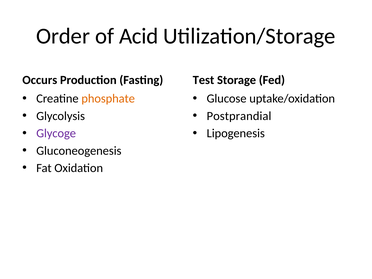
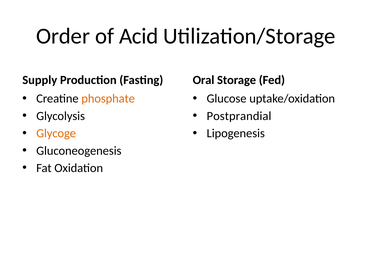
Occurs: Occurs -> Supply (40, 80)
Test: Test -> Oral (204, 80)
Glycoge colour: purple -> orange (56, 133)
